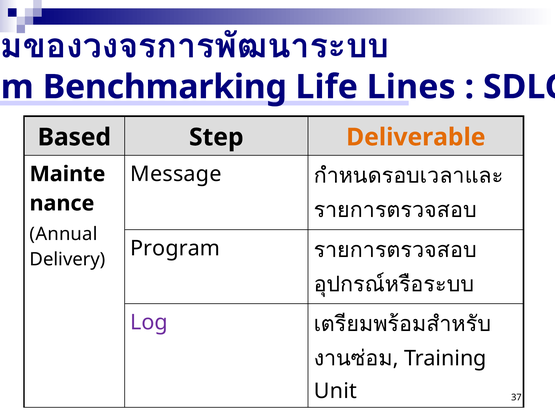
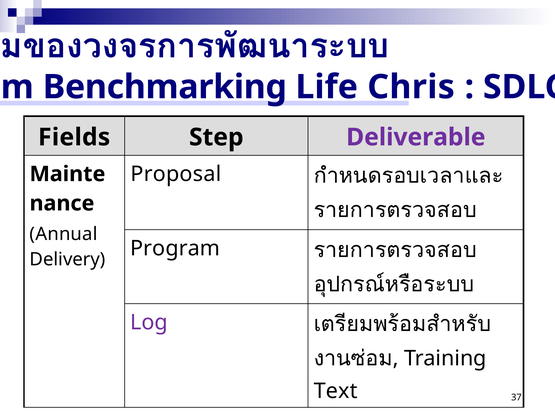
Lines: Lines -> Chris (411, 87)
Based: Based -> Fields (74, 137)
Deliverable colour: orange -> purple (416, 137)
Message: Message -> Proposal (176, 174)
Unit: Unit -> Text (336, 391)
